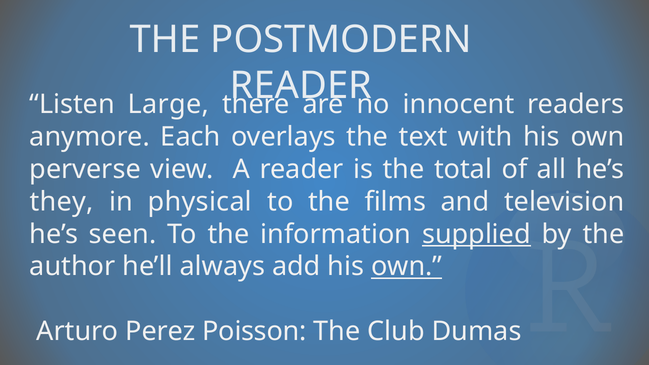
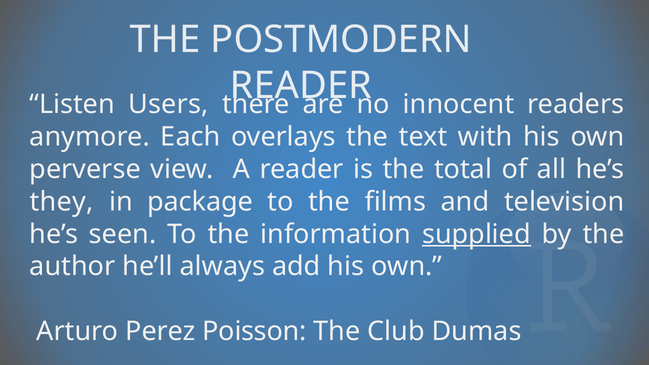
Large: Large -> Users (168, 104)
physical: physical -> package (200, 202)
own underline: present -> none (407, 267)
